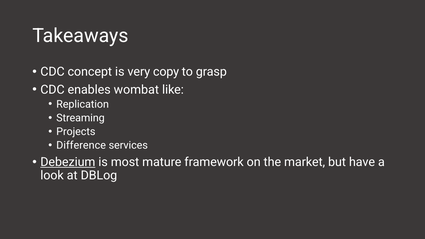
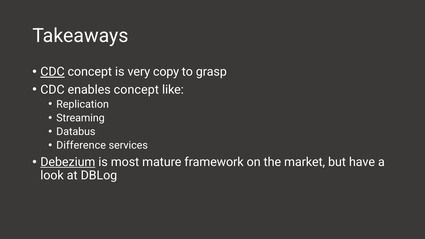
CDC underline: none -> present (52, 72)
enables wombat: wombat -> concept (136, 90)
Projects: Projects -> Databus (76, 132)
